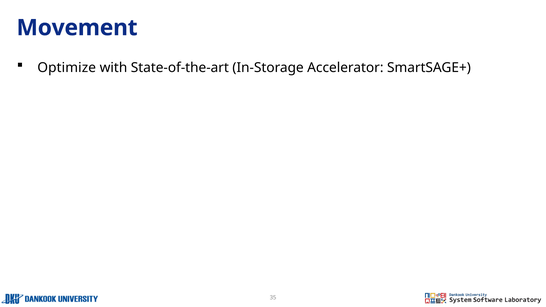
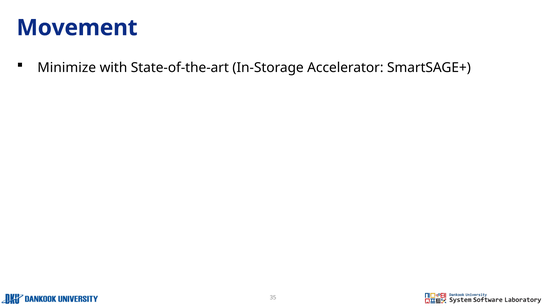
Optimize: Optimize -> Minimize (67, 68)
